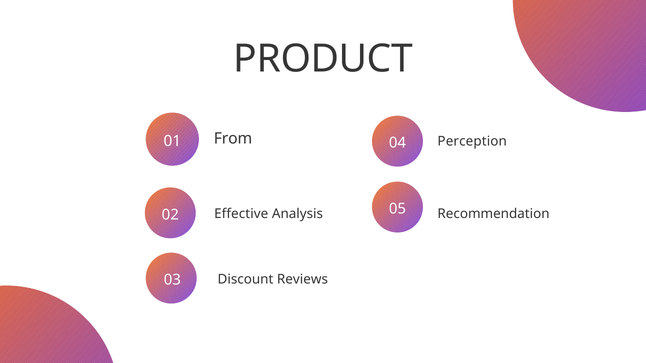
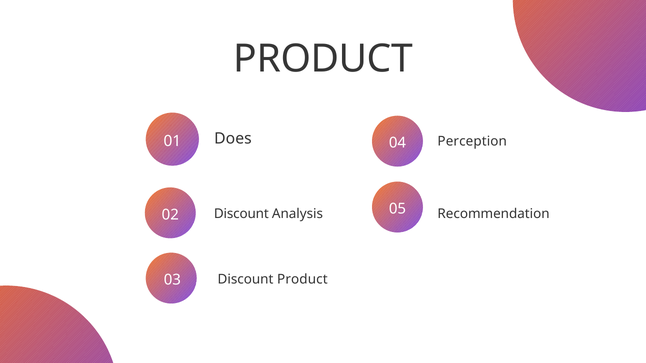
From: From -> Does (233, 139)
02 Effective: Effective -> Discount (241, 214)
Discount Reviews: Reviews -> Product (302, 280)
